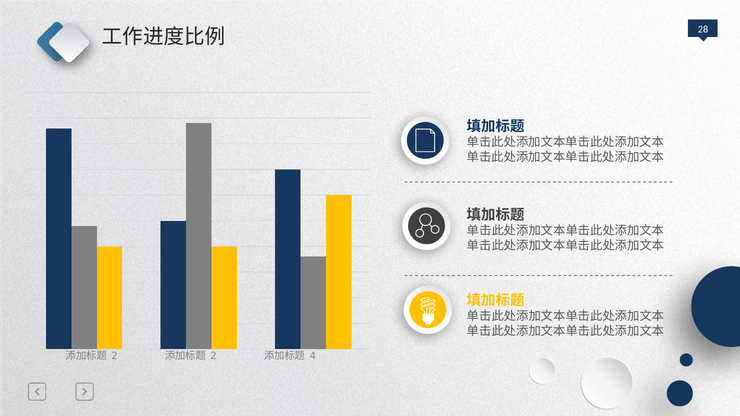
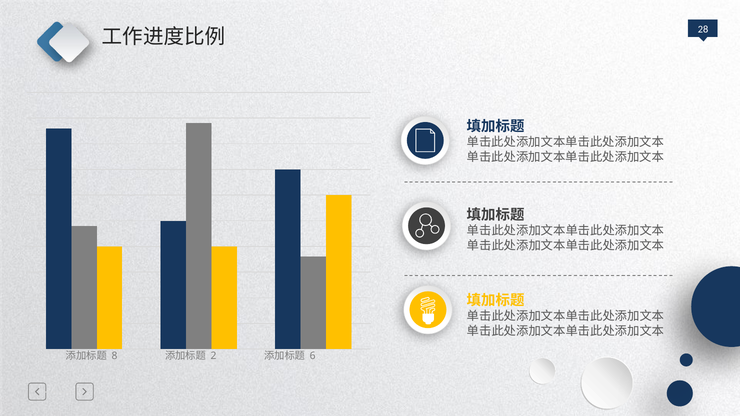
2: 2 -> 8 (115, 356)
4: 4 -> 6 (313, 356)
